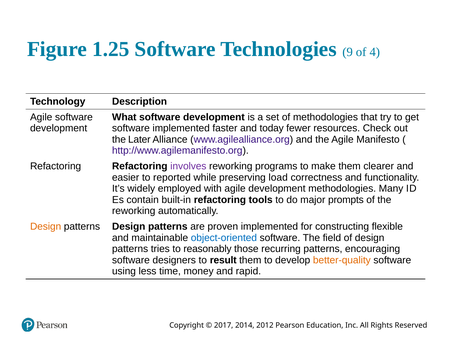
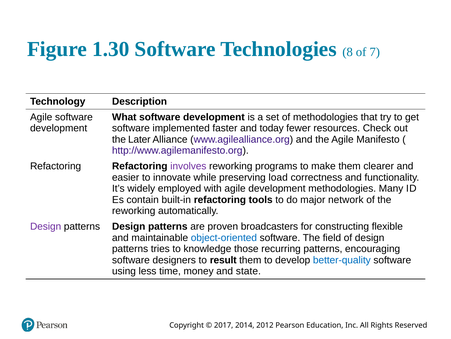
1.25: 1.25 -> 1.30 (111, 49)
9: 9 -> 8 (348, 52)
4: 4 -> 7 (375, 52)
reported: reported -> innovate (172, 177)
prompts: prompts -> network (346, 199)
Design colour: orange -> purple (46, 226)
proven implemented: implemented -> broadcasters (269, 226)
reasonably: reasonably -> knowledge (207, 248)
better-quality colour: orange -> blue (342, 260)
rapid: rapid -> state (248, 271)
